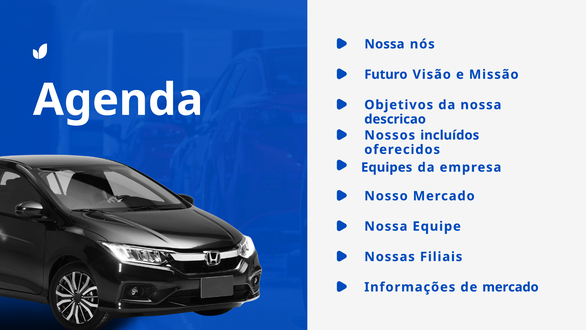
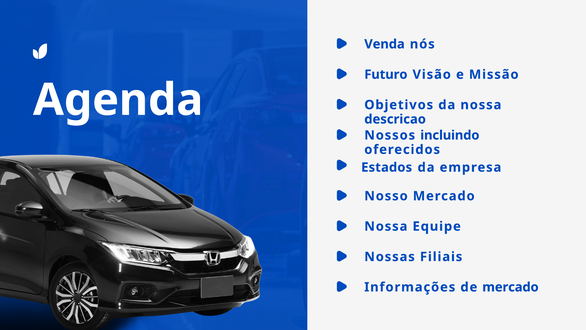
Nossa: Nossa -> Venda (384, 44)
incluídos: incluídos -> incluindo (450, 135)
Equipes: Equipes -> Estados (387, 167)
